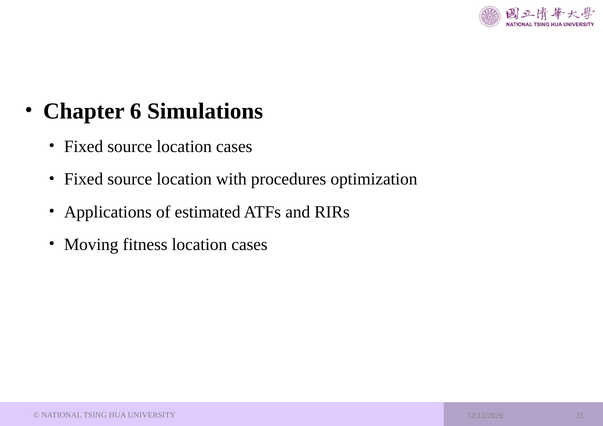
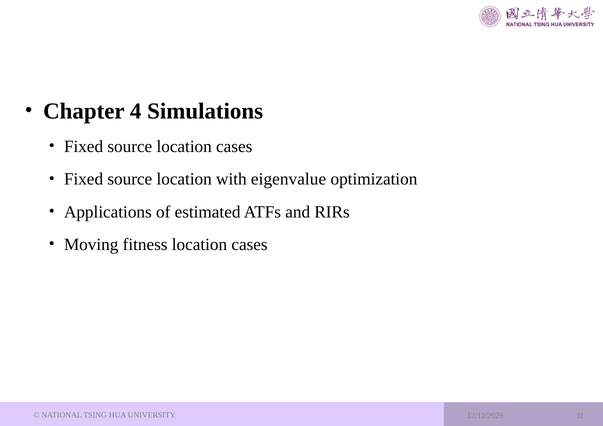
6: 6 -> 4 (136, 111)
procedures: procedures -> eigenvalue (289, 179)
